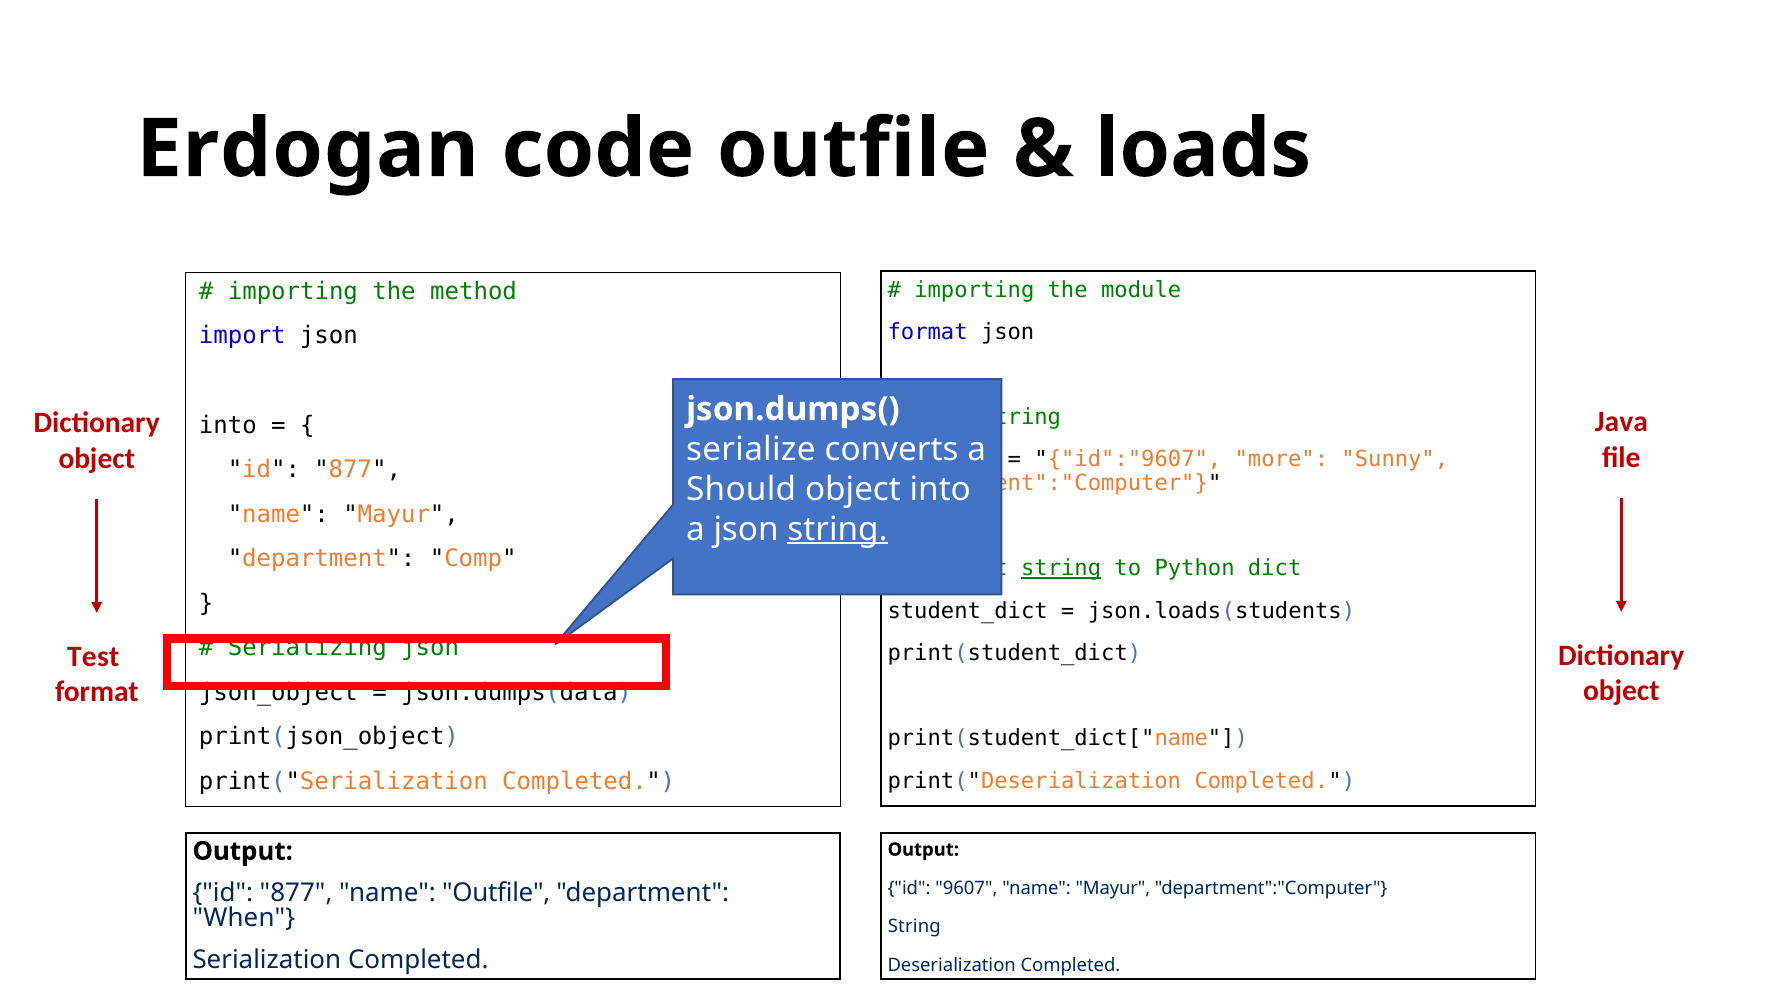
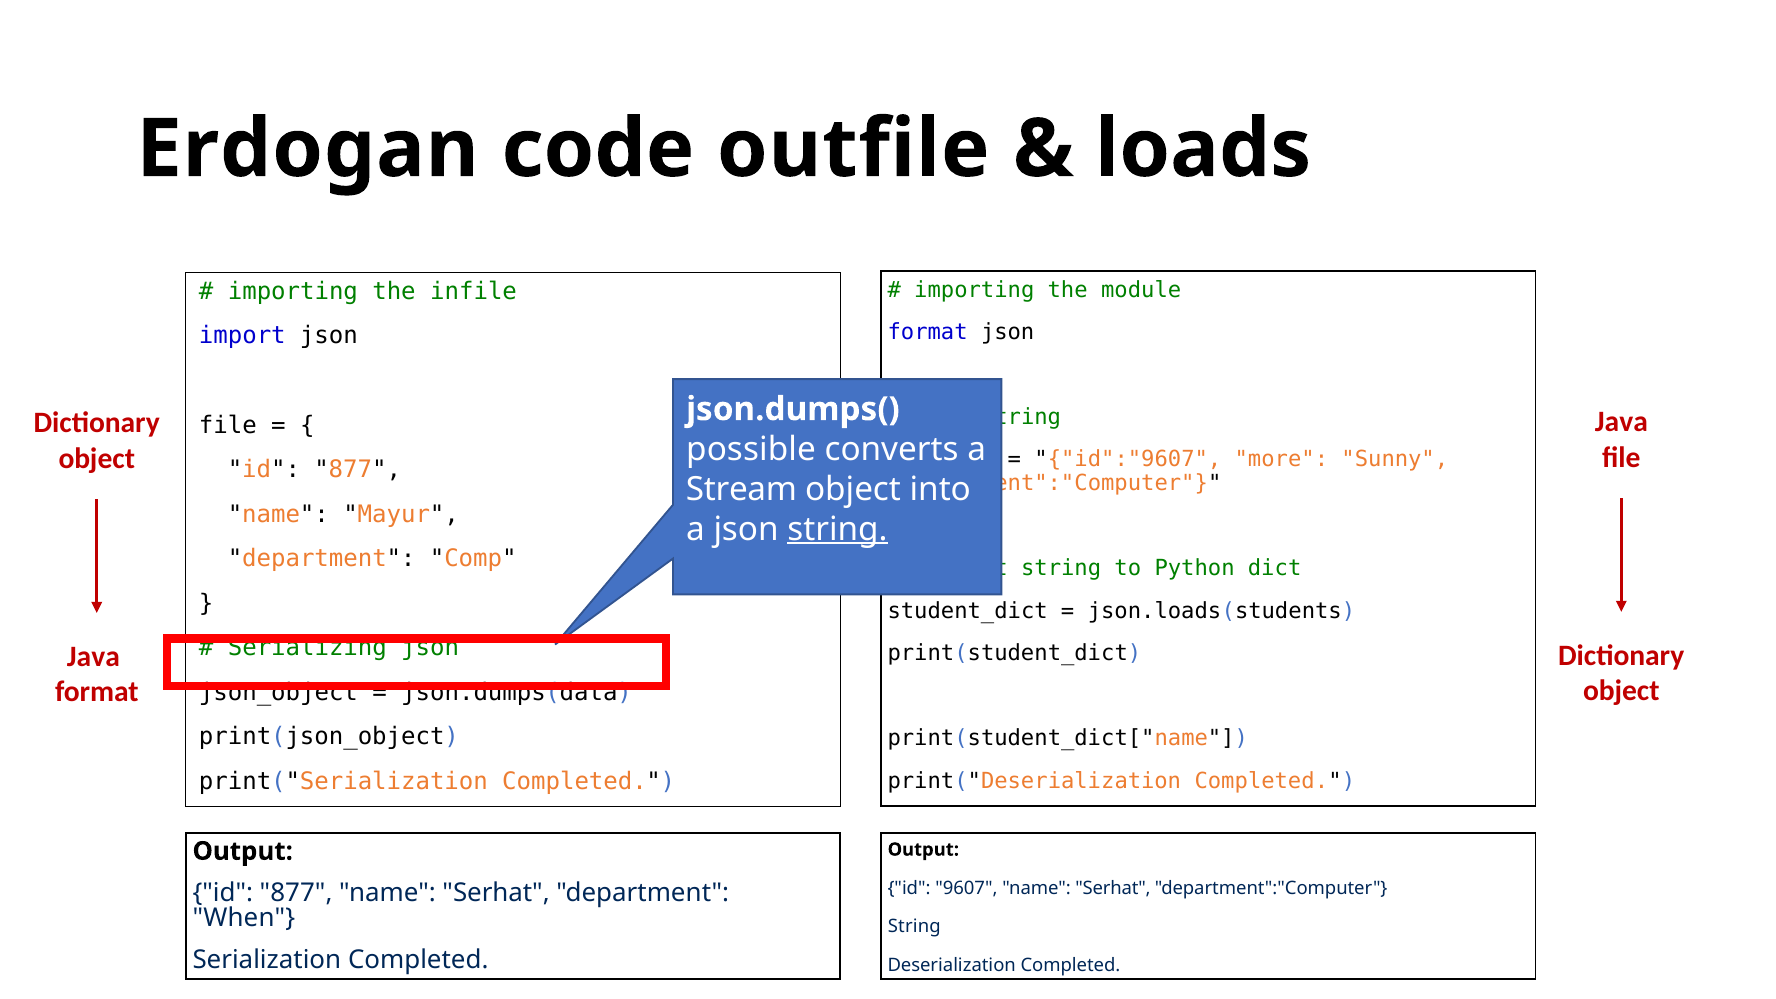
method: method -> infile (474, 291)
into: into -> file (228, 425)
serialize: serialize -> possible (751, 449)
Should: Should -> Stream (741, 489)
string underline: present -> none (1061, 569)
Test: Test -> Java (93, 657)
9607 name Mayur: Mayur -> Serhat (1113, 888)
877 name Outfile: Outfile -> Serhat (496, 893)
